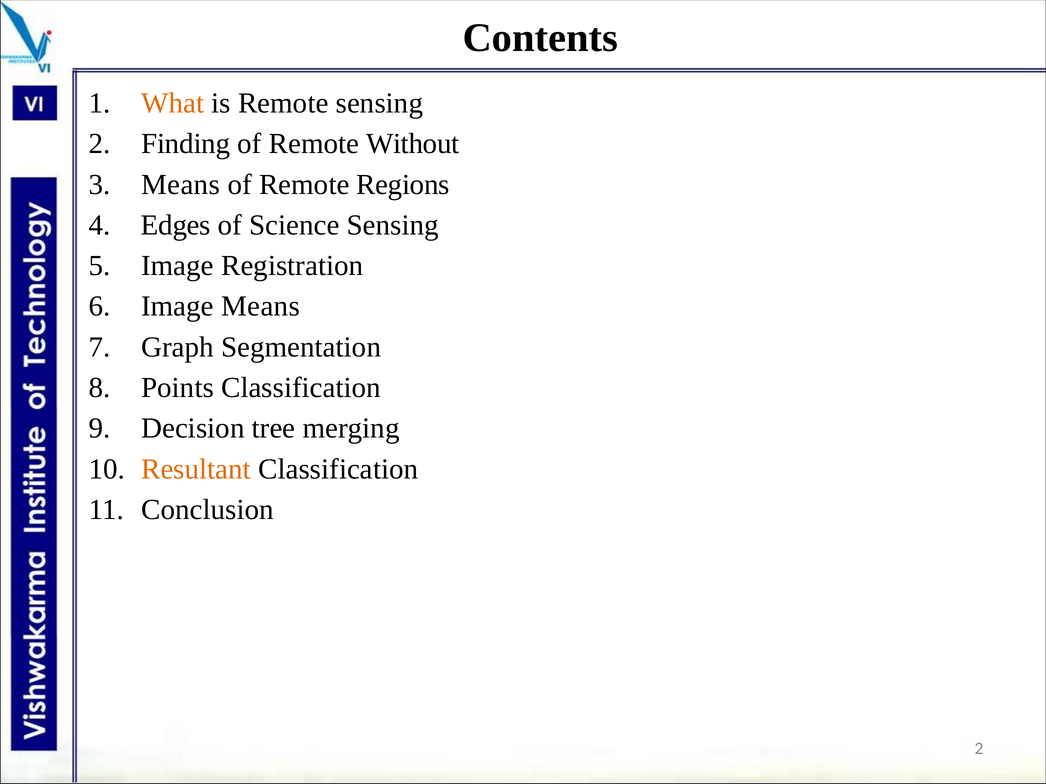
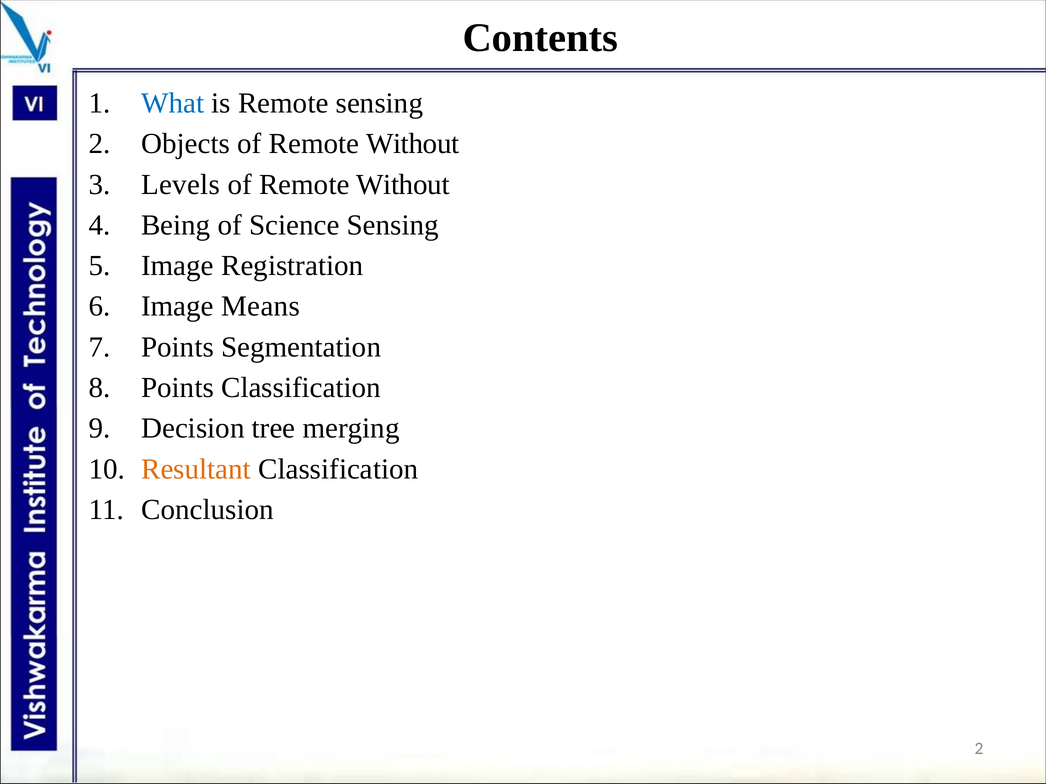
What colour: orange -> blue (173, 103)
Finding: Finding -> Objects (186, 144)
Means: Means -> Levels (181, 185)
Regions: Regions -> Without (403, 185)
Edges: Edges -> Being (176, 225)
Graph: Graph -> Points (178, 347)
